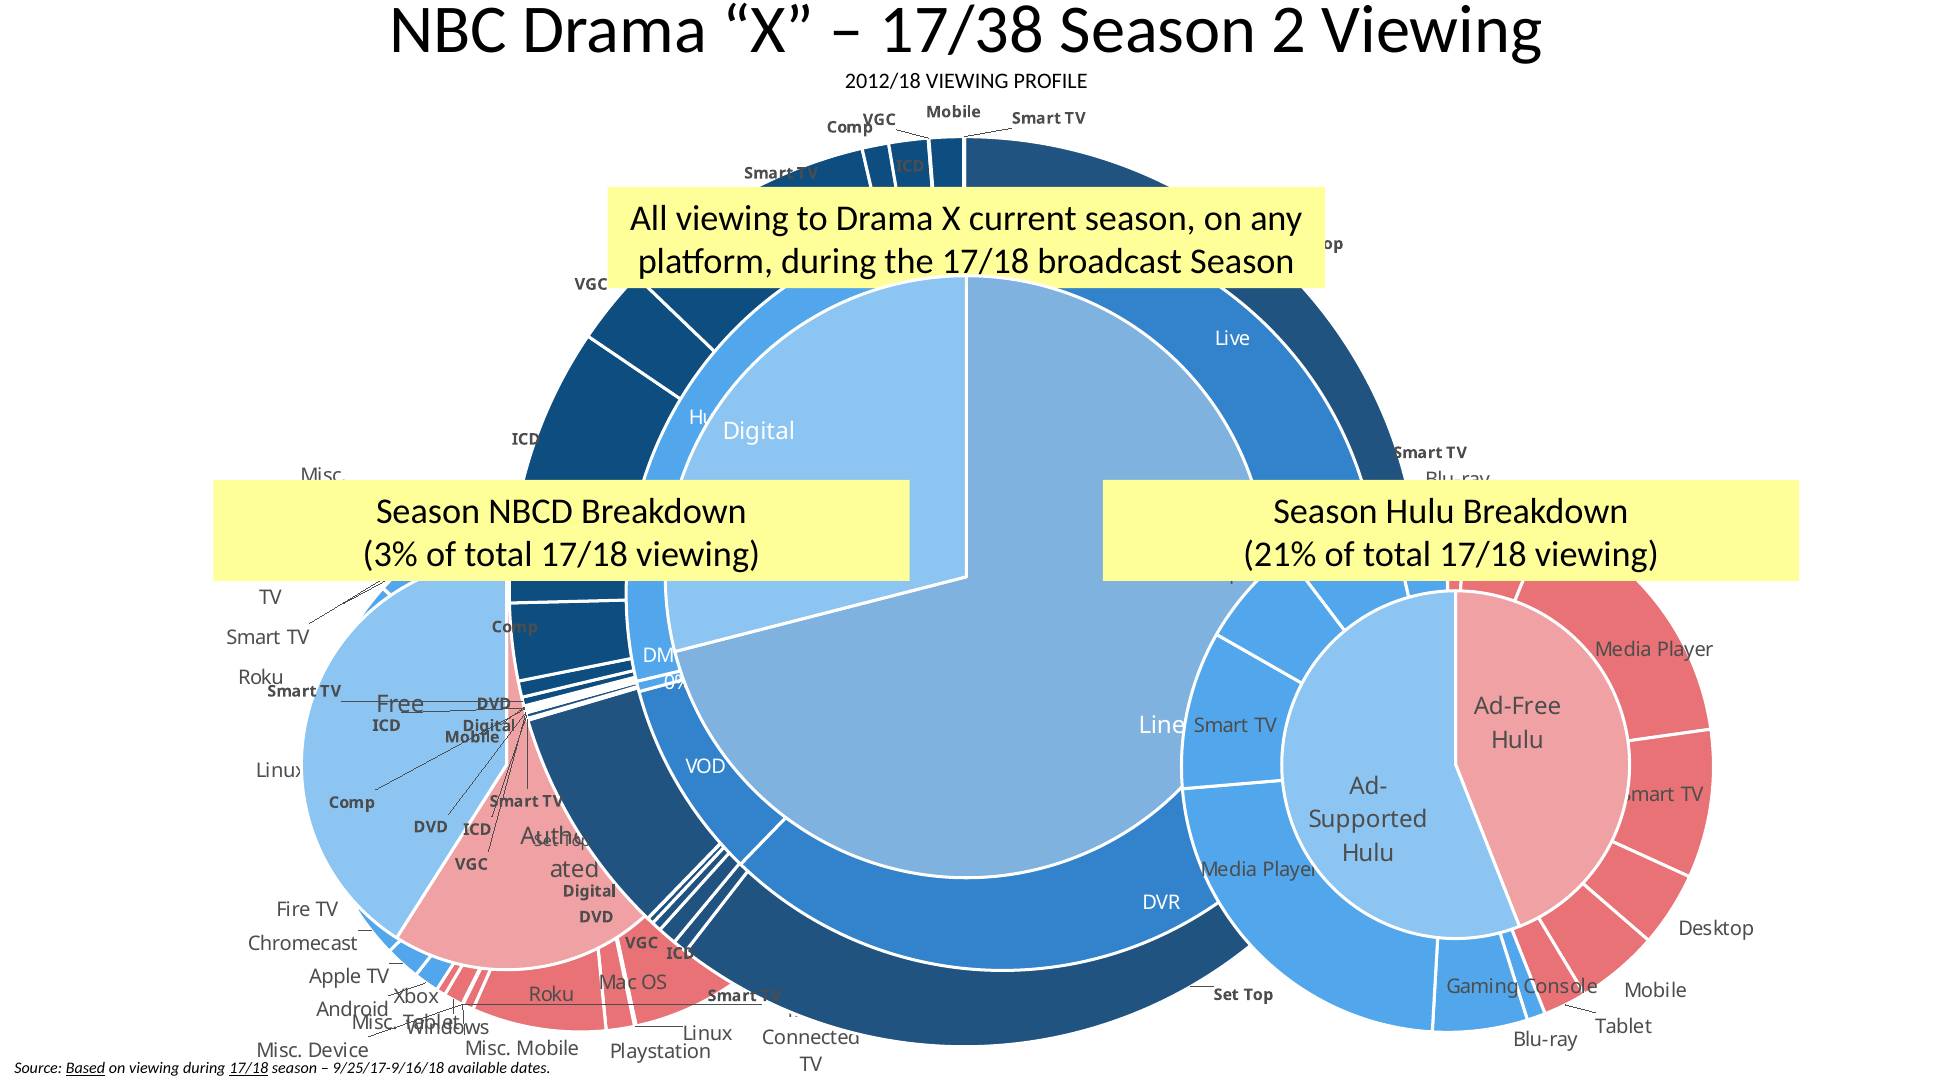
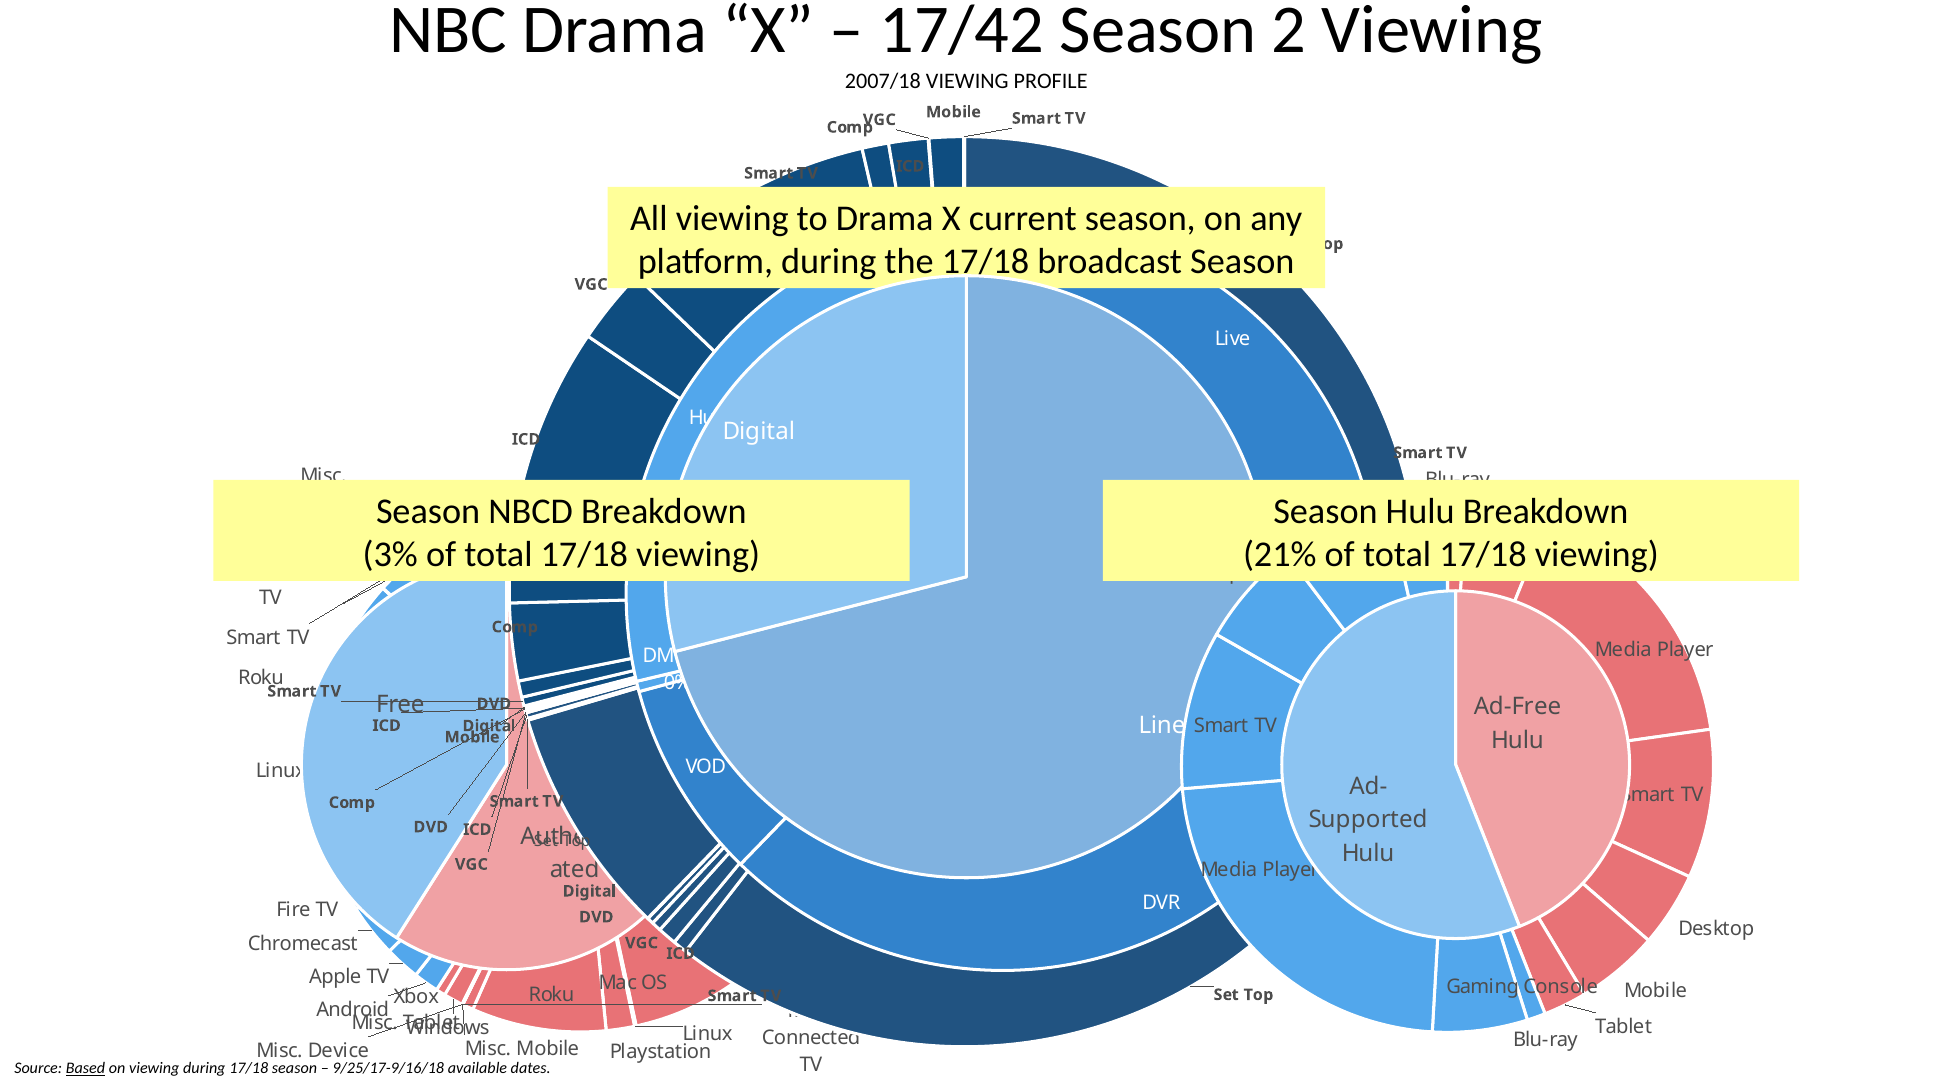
17/38: 17/38 -> 17/42 (962, 30)
2012/18: 2012/18 -> 2007/18 (883, 81)
17/18 underline: present -> none (249, 1069)
